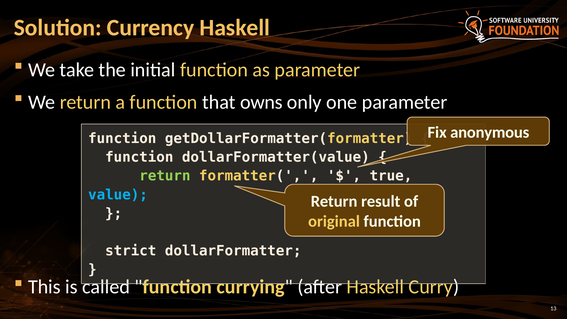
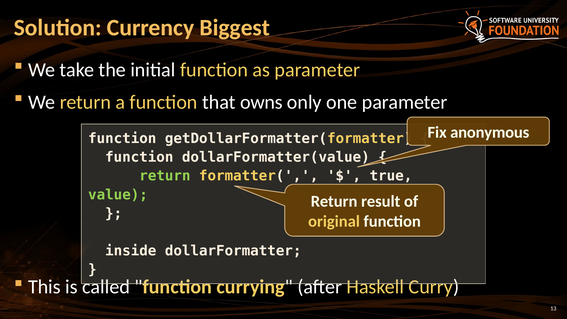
Currency Haskell: Haskell -> Biggest (235, 28)
value colour: light blue -> light green (118, 195)
strict: strict -> inside (131, 251)
